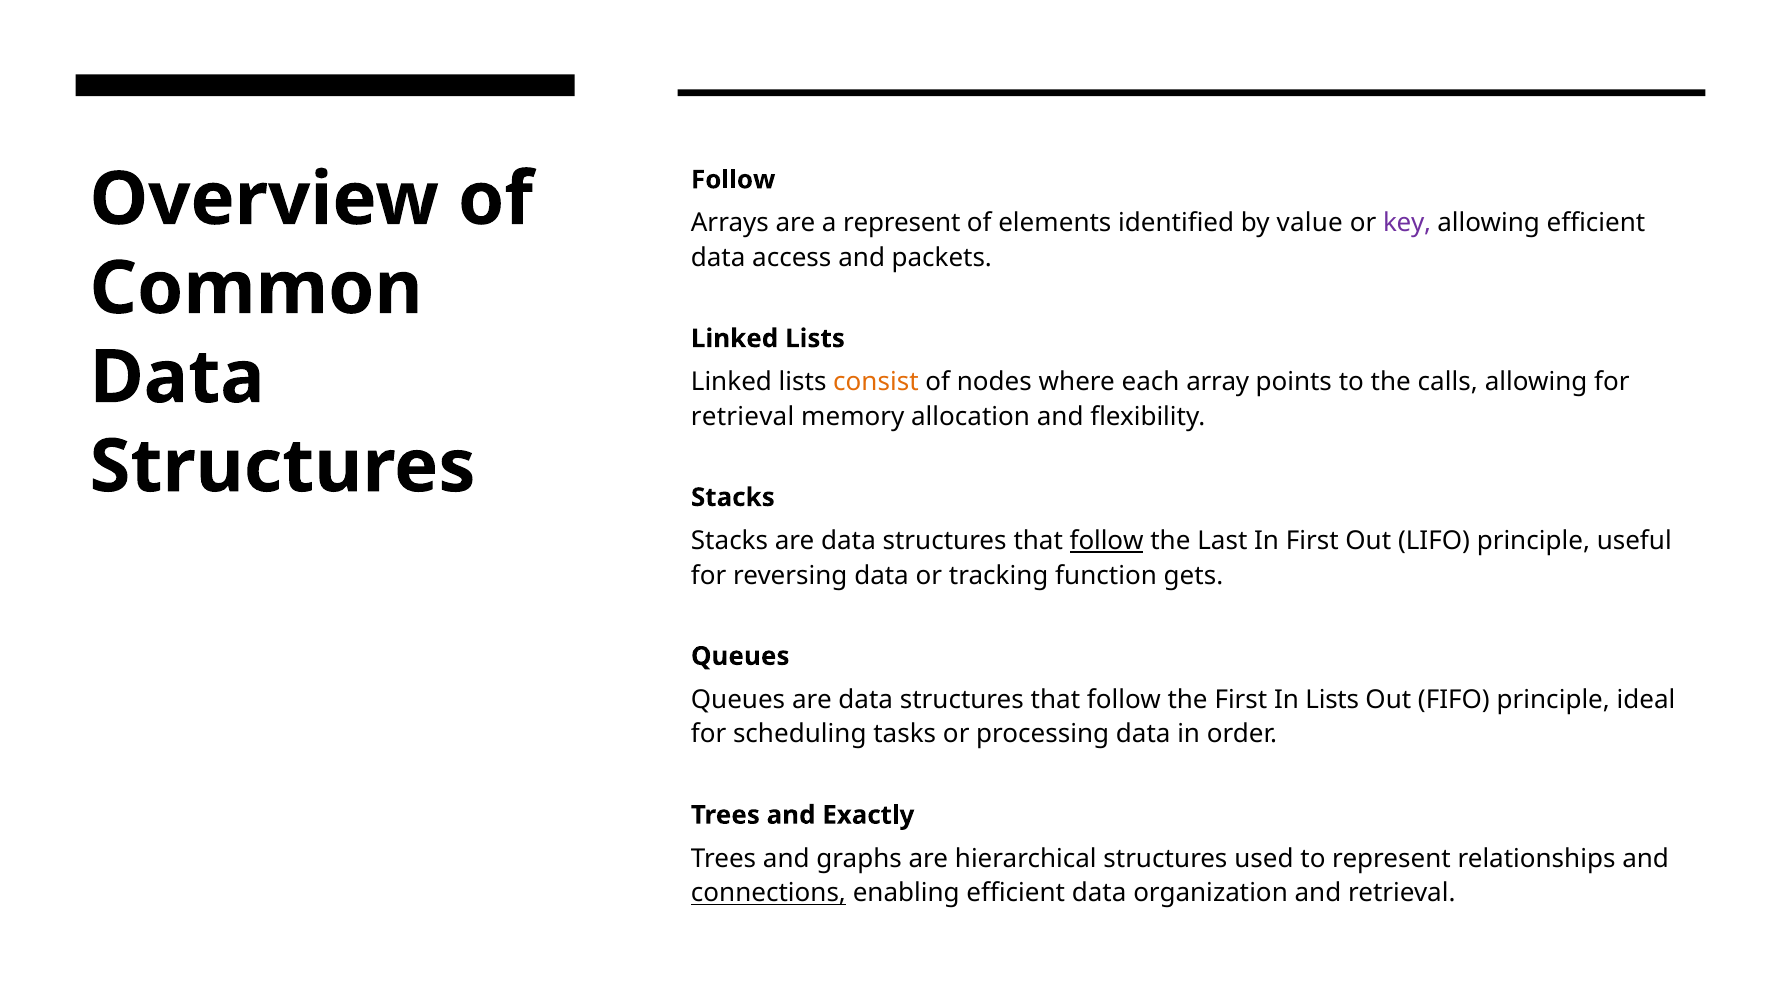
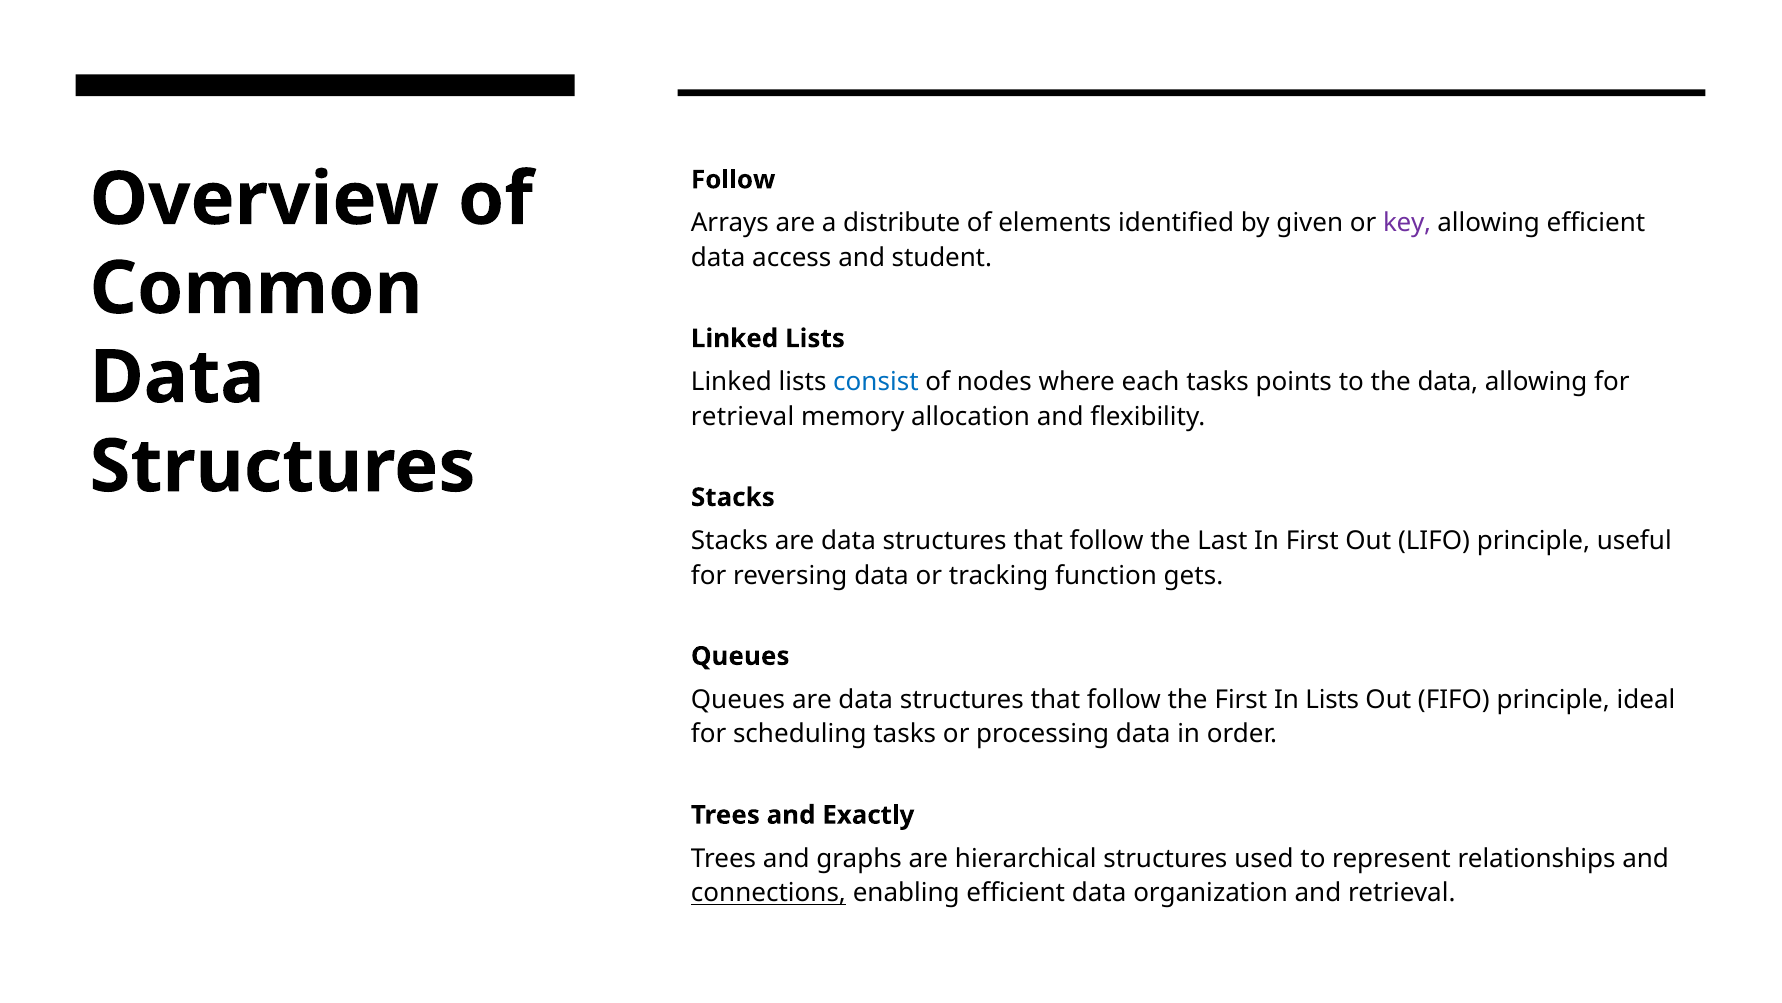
a represent: represent -> distribute (902, 223)
value: value -> given (1310, 223)
packets: packets -> student (942, 258)
consist colour: orange -> blue (876, 382)
each array: array -> tasks (1218, 382)
the calls: calls -> data (1448, 382)
follow underline: present -> none (1107, 541)
